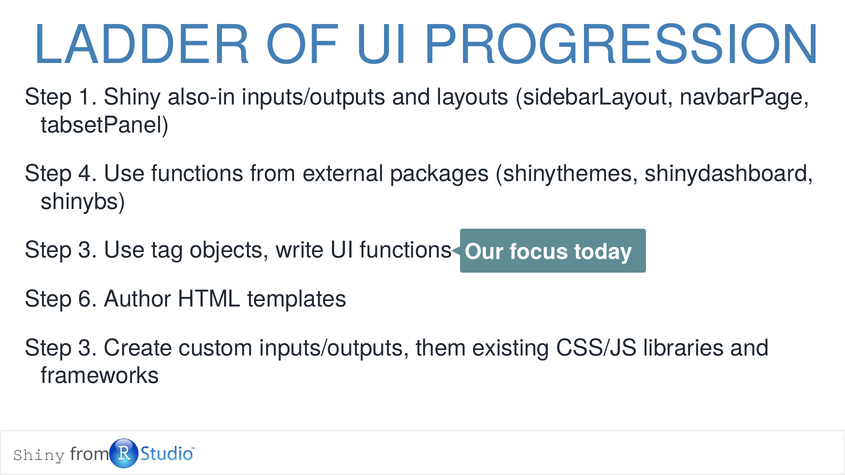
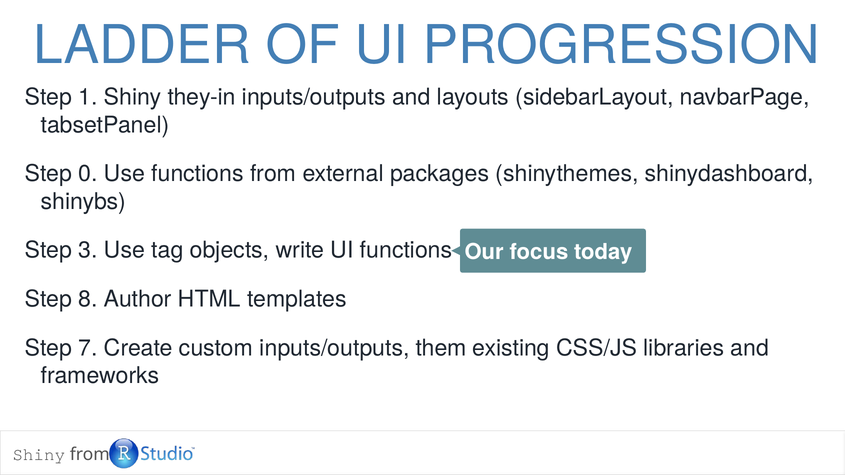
also-in: also-in -> they-in (202, 97)
4: 4 -> 0 (88, 174)
6: 6 -> 8 (88, 299)
3: 3 -> 7 (88, 348)
